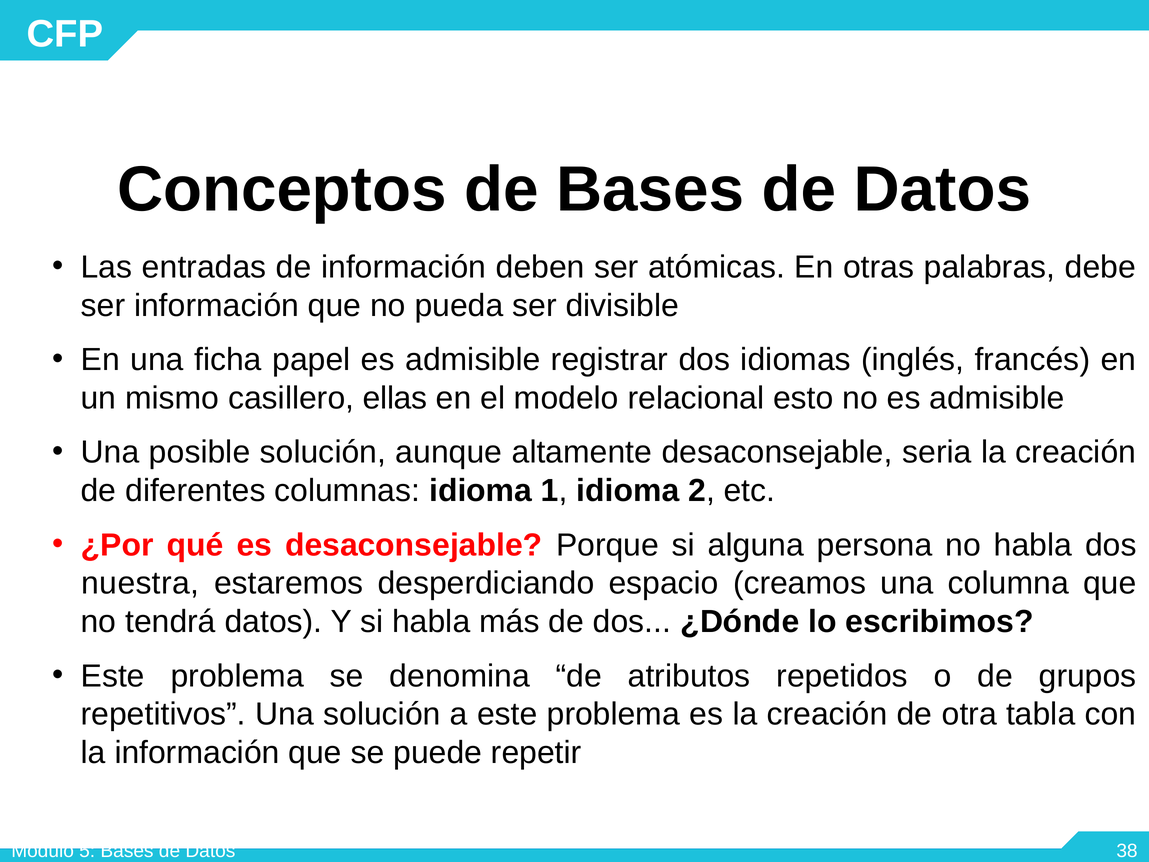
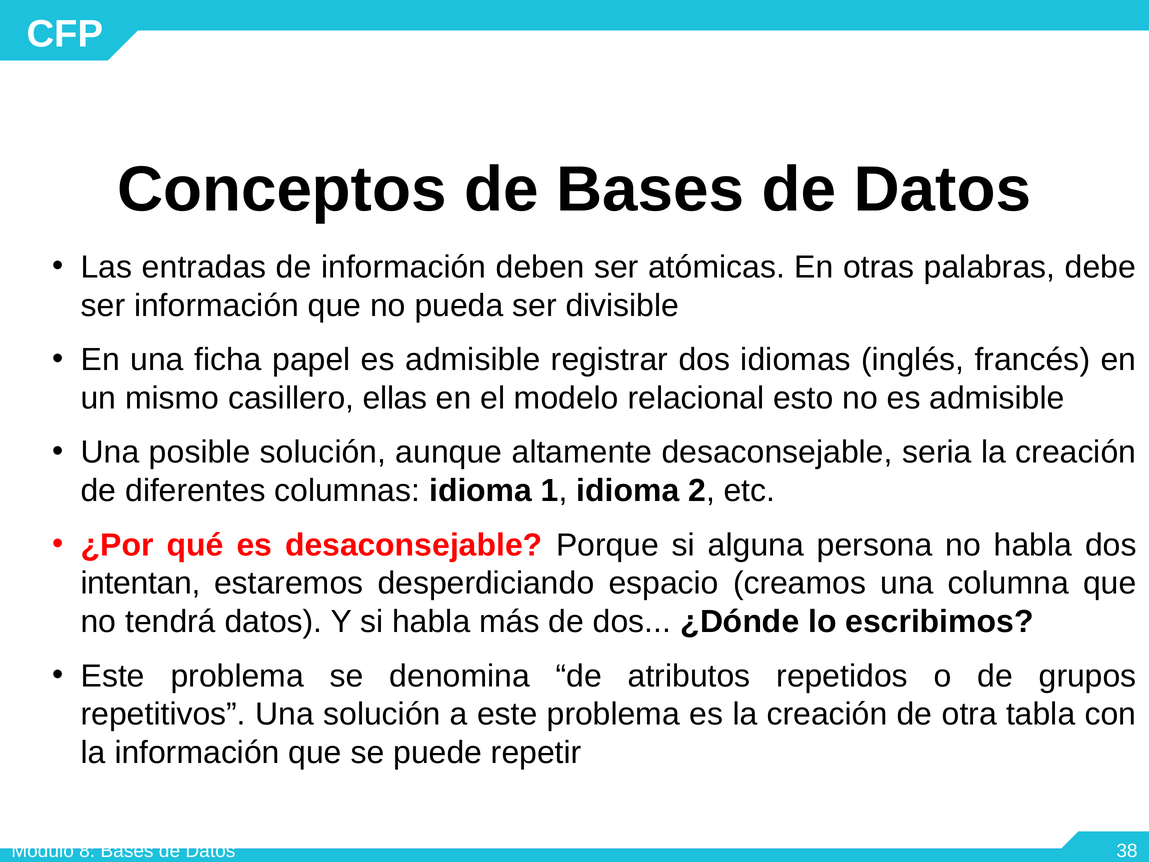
nuestra: nuestra -> intentan (140, 583)
5: 5 -> 8 (87, 850)
